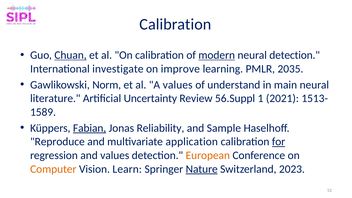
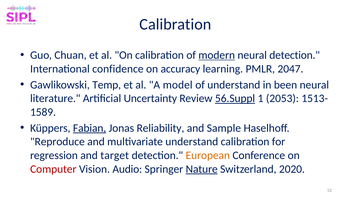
Chuan underline: present -> none (71, 55)
investigate: investigate -> confidence (118, 69)
improve: improve -> accuracy (180, 69)
2035: 2035 -> 2047 (290, 69)
Norm: Norm -> Temp (107, 85)
A values: values -> model (178, 85)
main: main -> been (286, 85)
56.Suppl underline: none -> present (235, 98)
2021: 2021 -> 2053 (282, 98)
multivariate application: application -> understand (192, 142)
for underline: present -> none (279, 142)
and values: values -> target (115, 155)
Computer colour: orange -> red (53, 169)
Learn: Learn -> Audio (127, 169)
2023: 2023 -> 2020 (292, 169)
